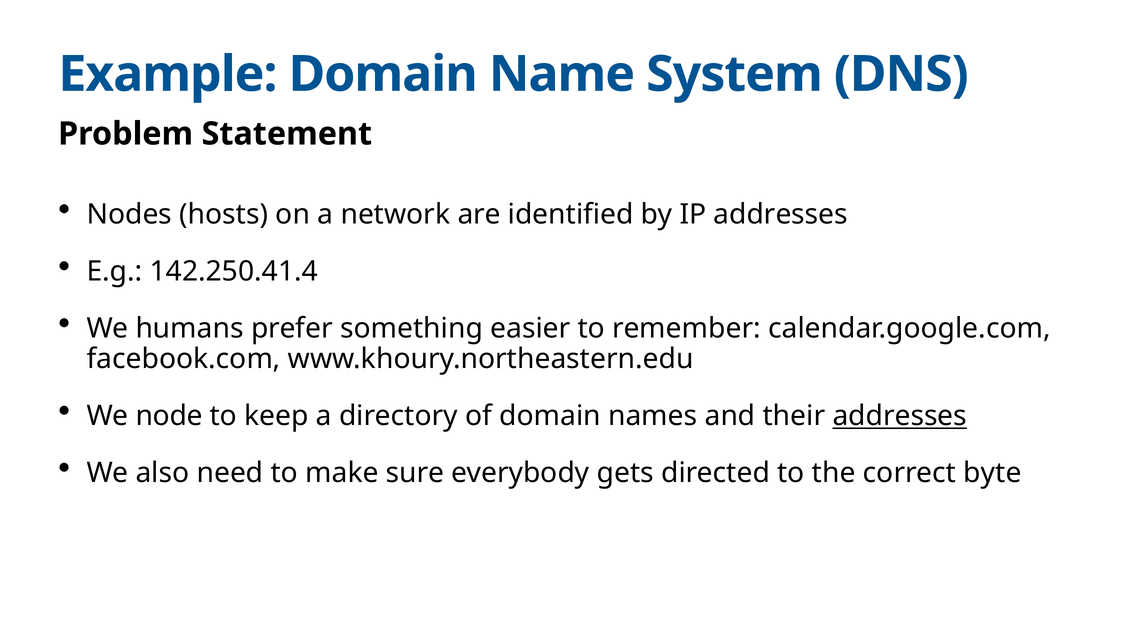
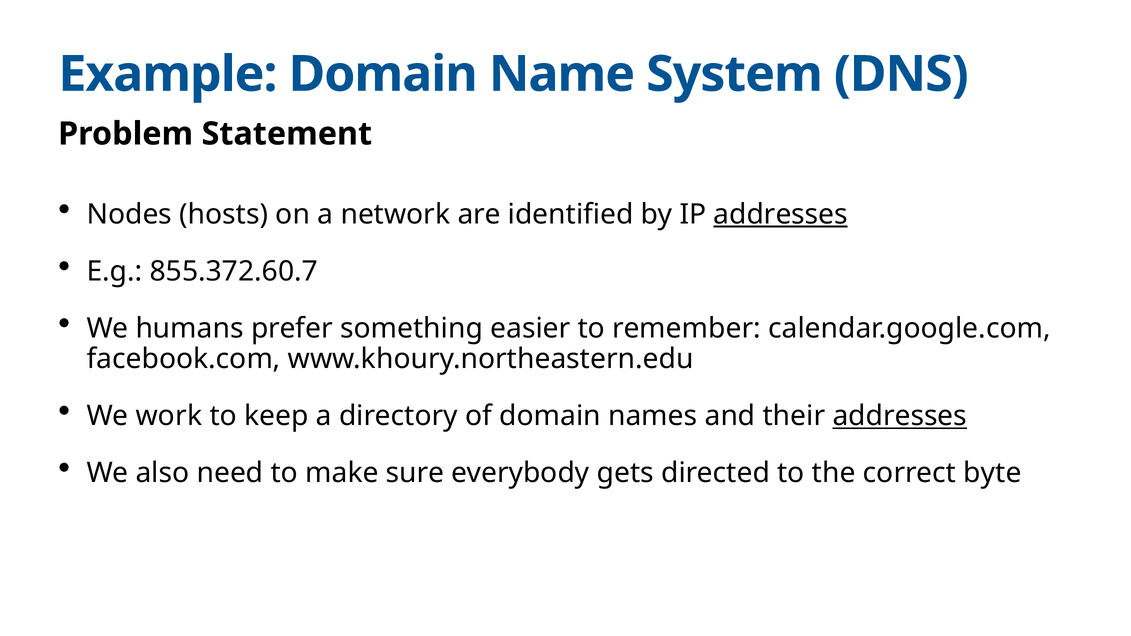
addresses underline: none -> present (781, 215)
142.250.41.4: 142.250.41.4 -> 855.372.60.7 (234, 272)
node: node -> work (169, 416)
